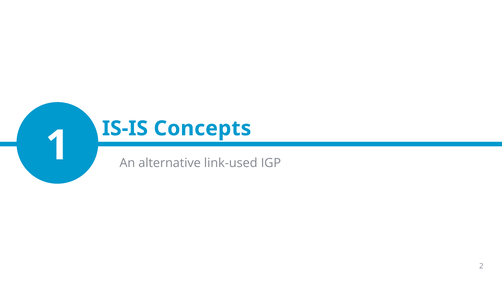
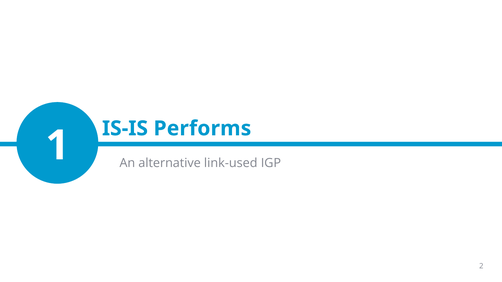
Concepts: Concepts -> Performs (202, 129)
